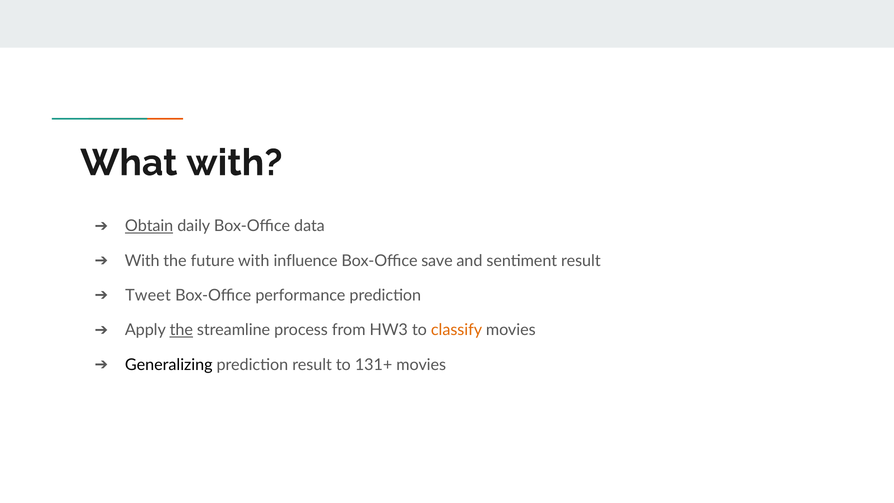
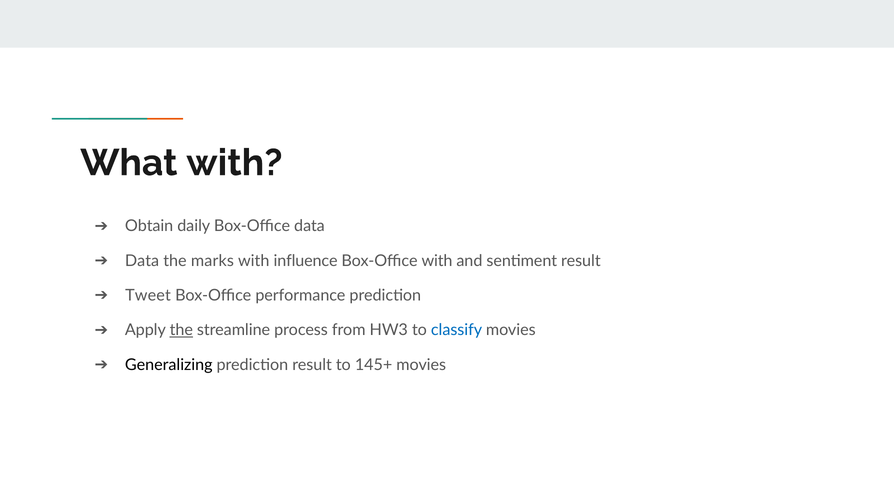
Obtain underline: present -> none (149, 226)
With: With -> Data (142, 261)
future: future -> marks (212, 261)
Box-Office save: save -> with (437, 261)
classify colour: orange -> blue (457, 330)
131+: 131+ -> 145+ (374, 365)
